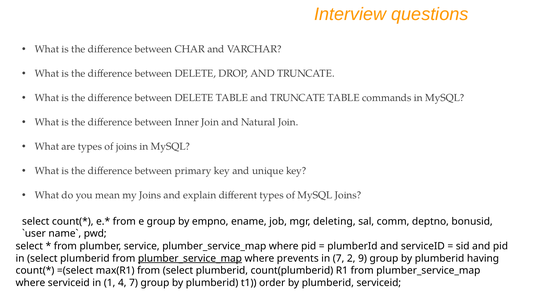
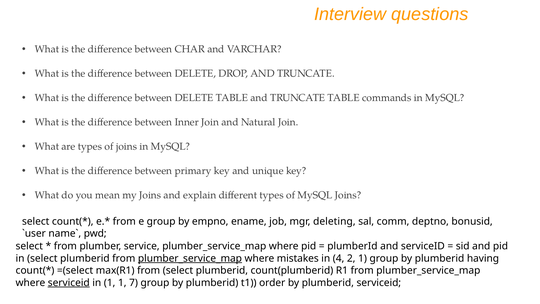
prevents: prevents -> mistakes (298, 258)
in 7: 7 -> 4 (339, 258)
2 9: 9 -> 1 (363, 258)
serviceid underline: none -> present (69, 282)
1 4: 4 -> 1 (122, 282)
